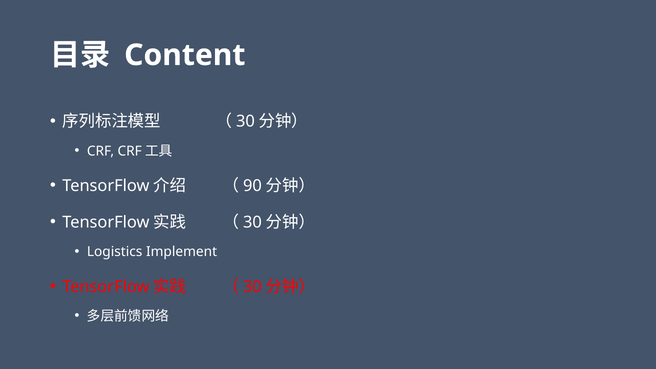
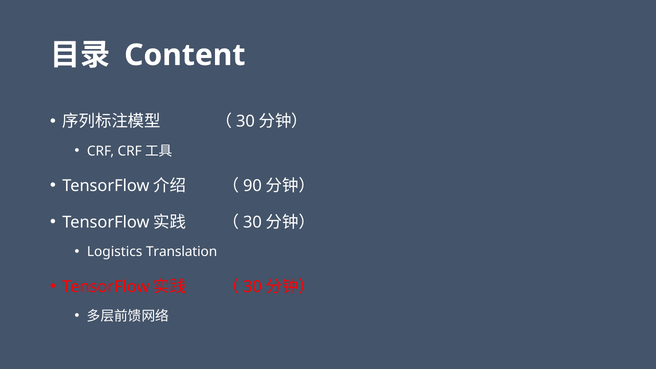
Implement: Implement -> Translation (182, 252)
